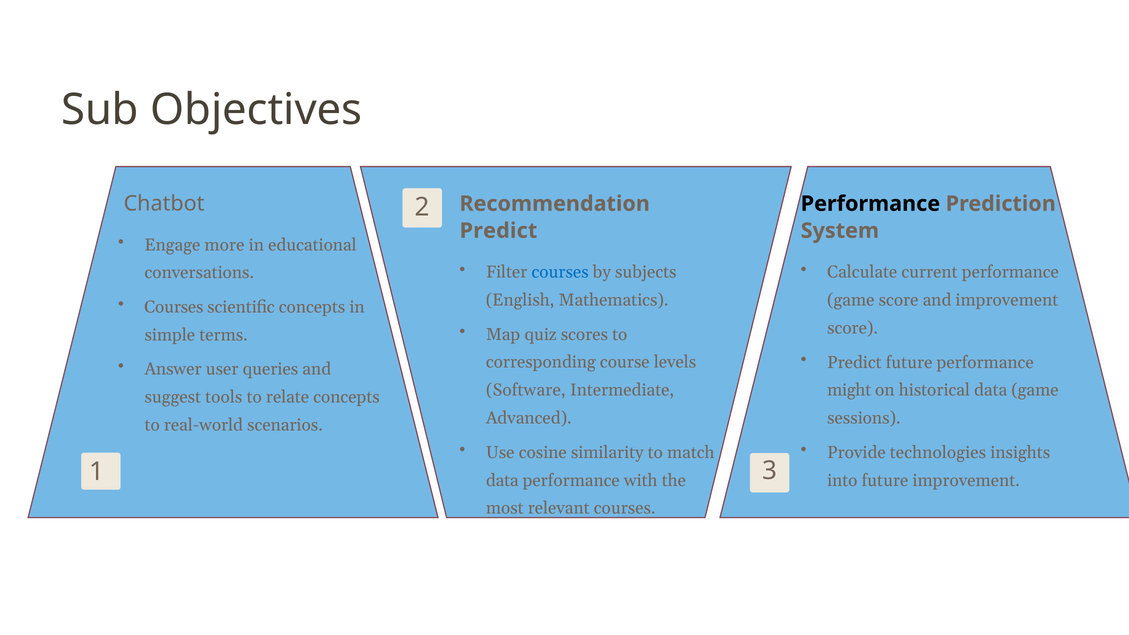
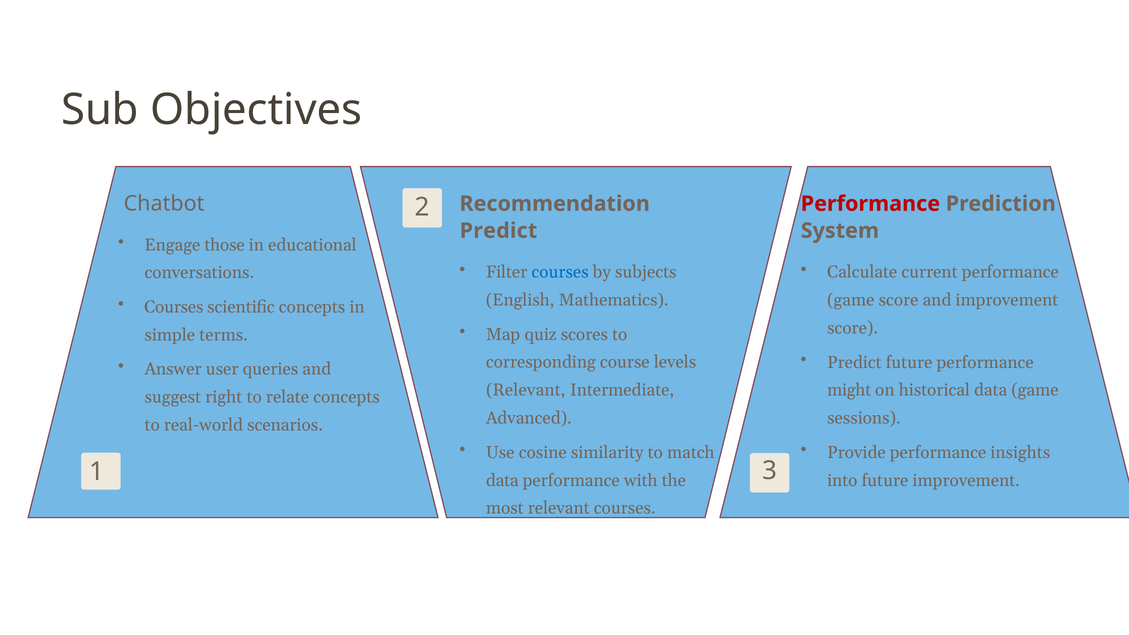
Performance colour: black -> red (870, 204)
more: more -> those (225, 245)
Software: Software -> Relevant (526, 390)
tools: tools -> right (224, 397)
Provide technologies: technologies -> performance (938, 453)
